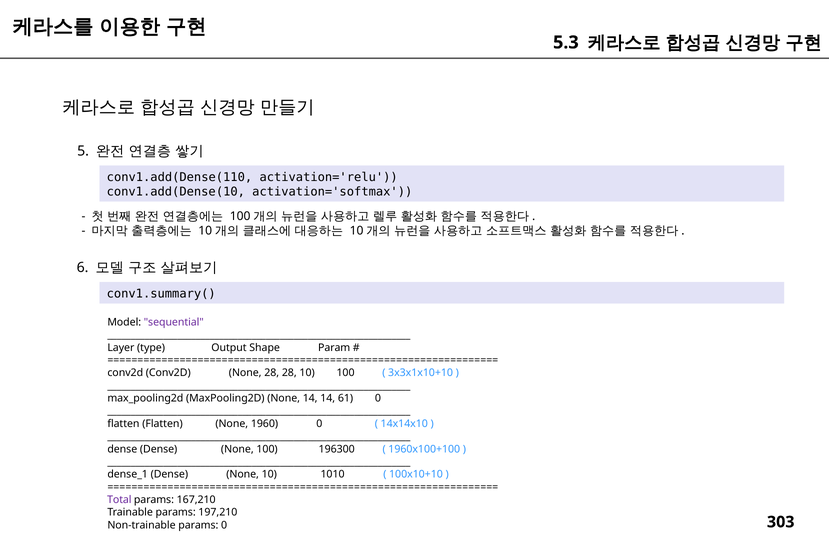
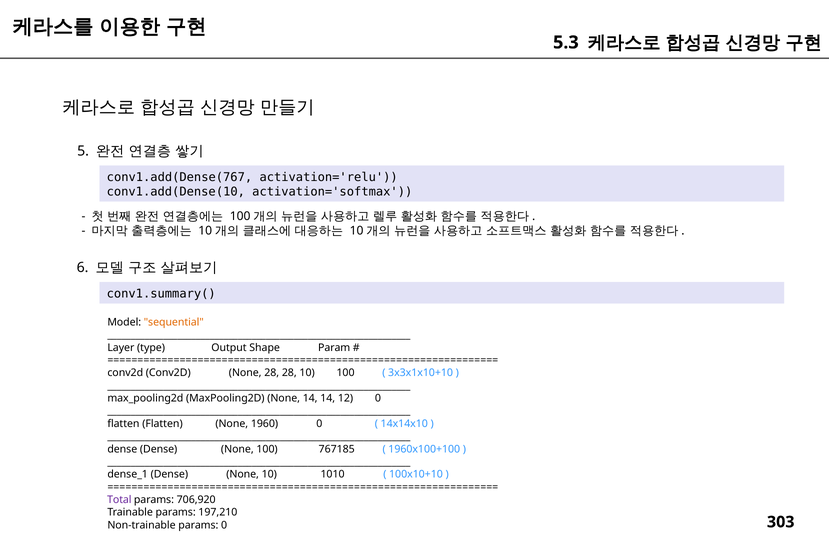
conv1.add(Dense(110: conv1.add(Dense(110 -> conv1.add(Dense(767 (179, 177)
sequential colour: purple -> orange (174, 323)
61: 61 -> 12 (346, 399)
196300: 196300 -> 767185 (337, 449)
167,210: 167,210 -> 706,920 (196, 500)
